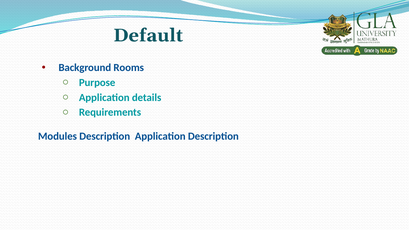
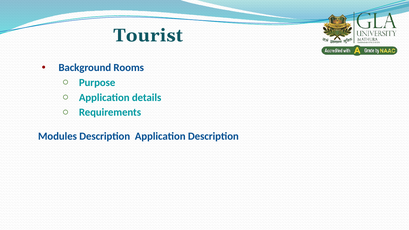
Default: Default -> Tourist (148, 35)
